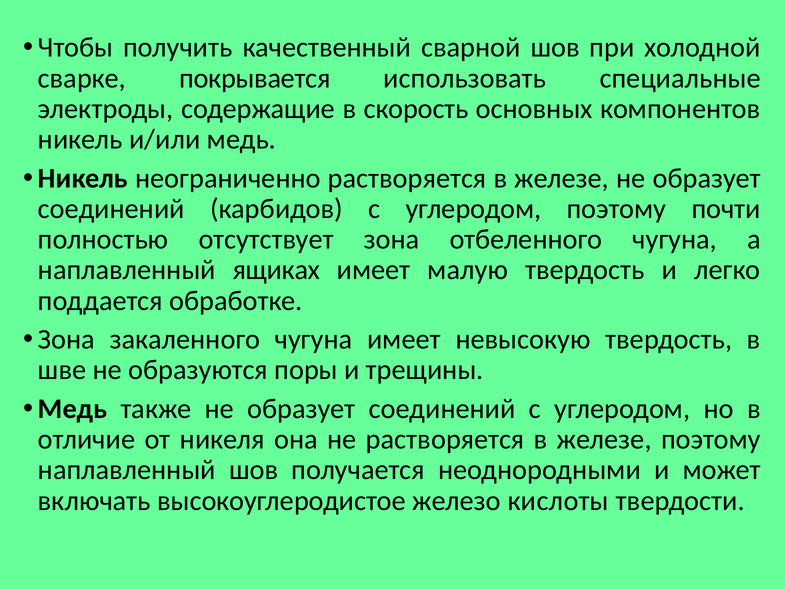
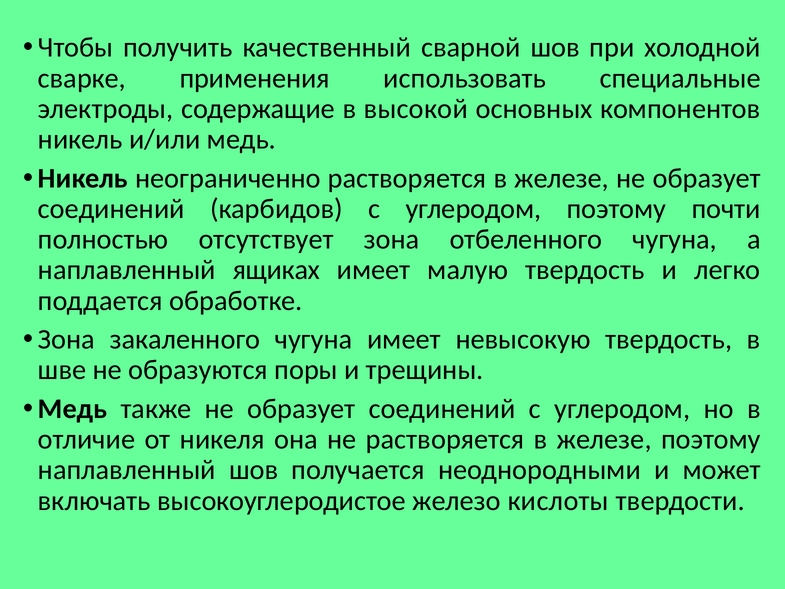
покрывается: покрывается -> применения (255, 78)
скорость: скорость -> высокой (416, 109)
